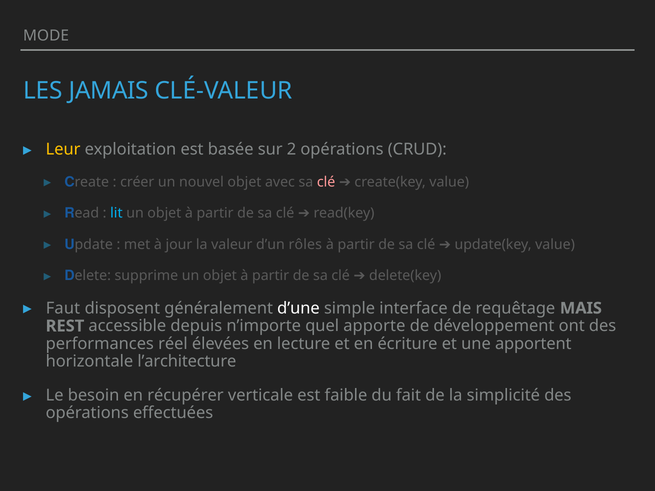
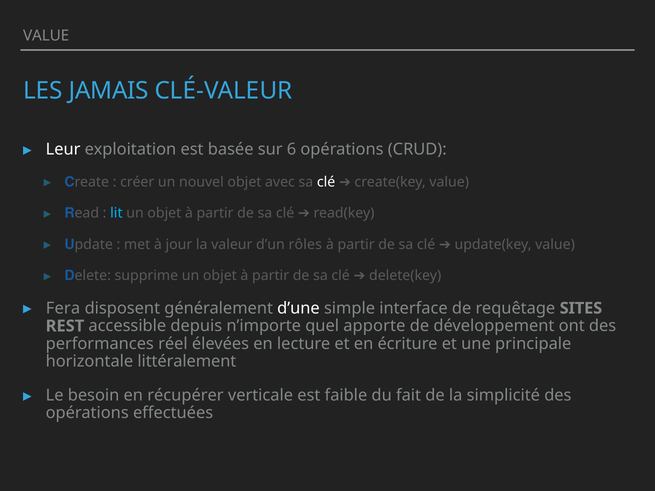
MODE: MODE -> VALUE (46, 35)
Leur colour: yellow -> white (63, 150)
2: 2 -> 6 (292, 150)
clé colour: pink -> white (326, 182)
Faut: Faut -> Fera (63, 308)
MAIS: MAIS -> SITES (581, 308)
apportent: apportent -> principale (533, 344)
lʼarchitecture: lʼarchitecture -> littéralement (187, 362)
